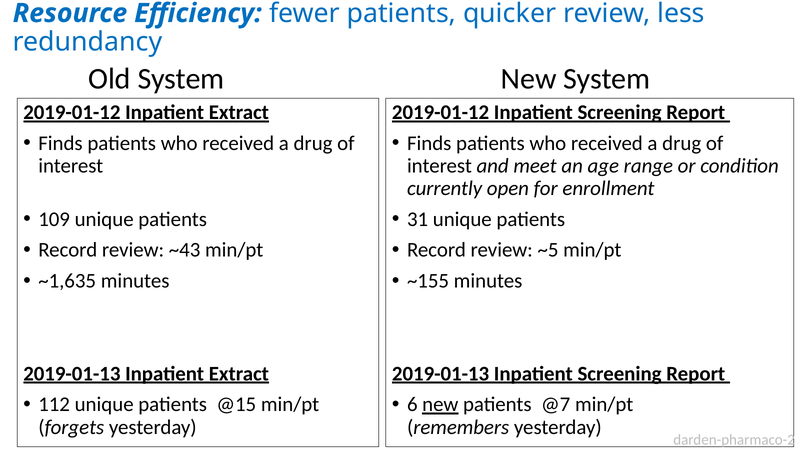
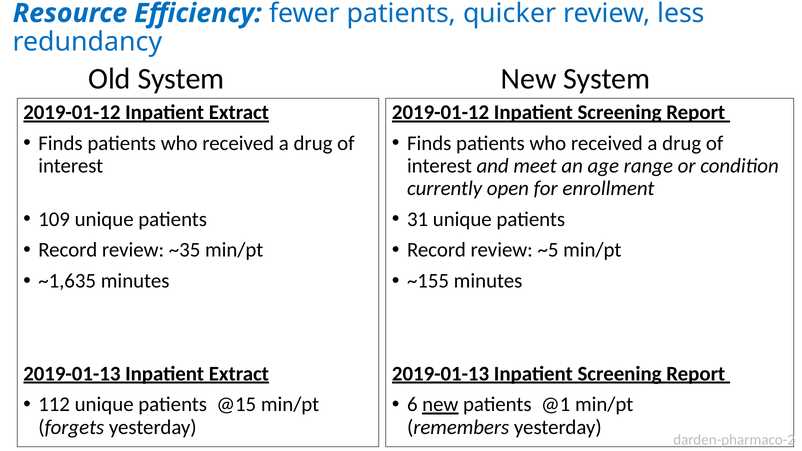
~43: ~43 -> ~35 (185, 250)
@7: @7 -> @1 (556, 405)
